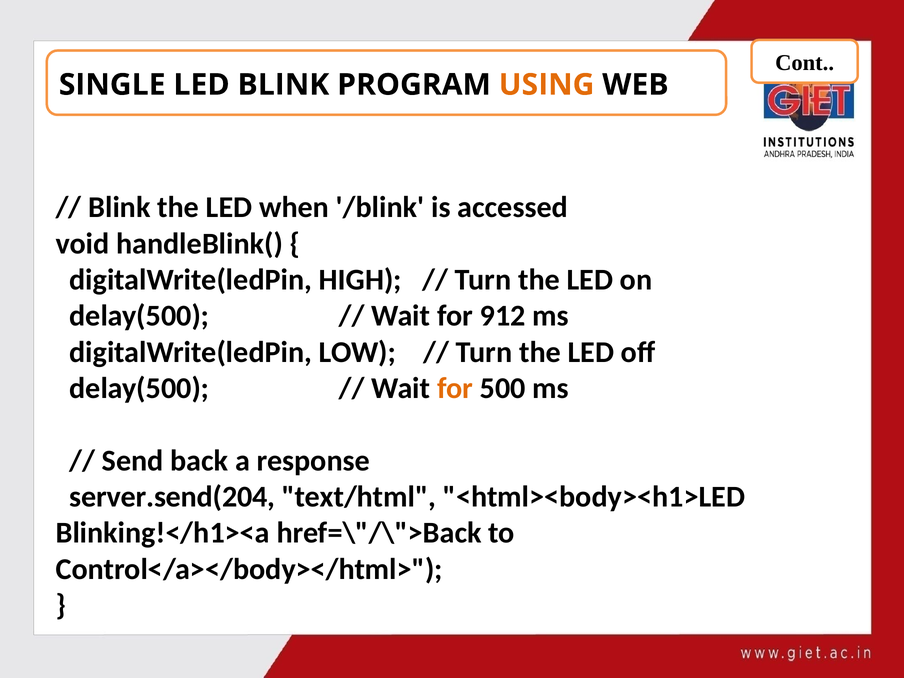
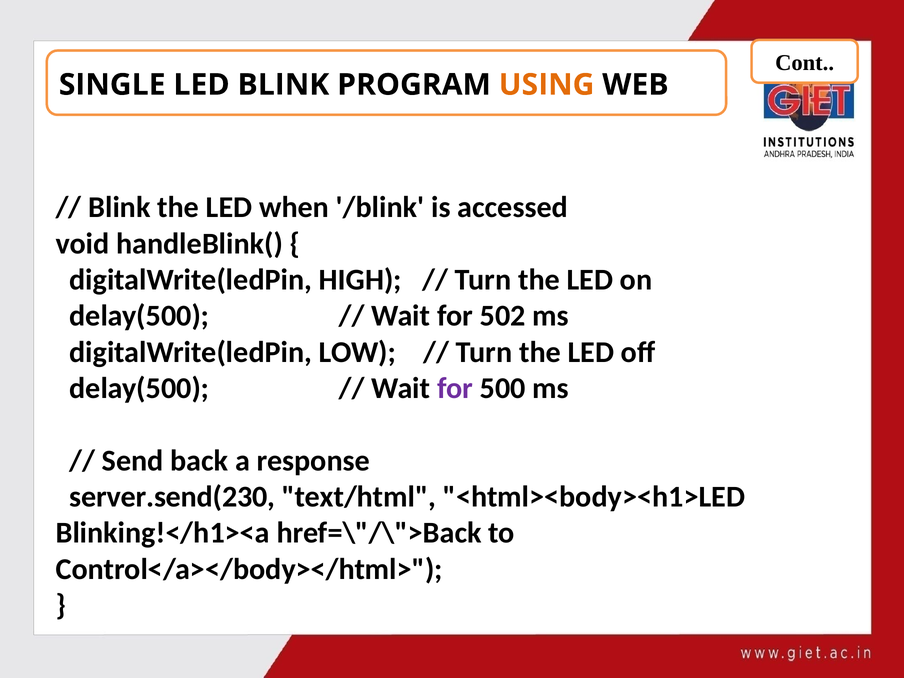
912: 912 -> 502 (503, 316)
for colour: orange -> purple (455, 388)
server.send(204: server.send(204 -> server.send(230 (172, 497)
